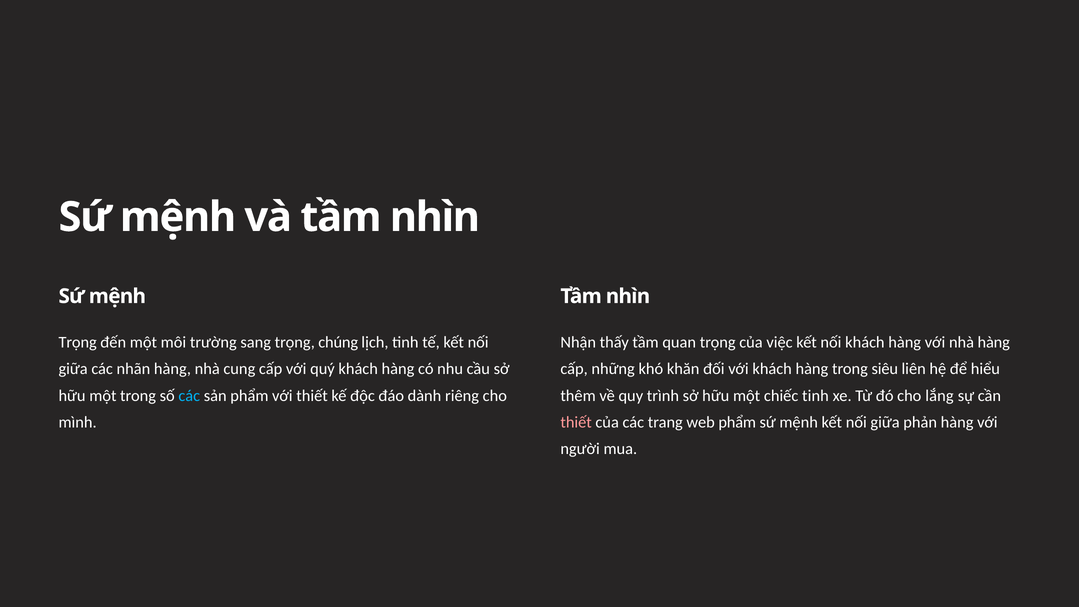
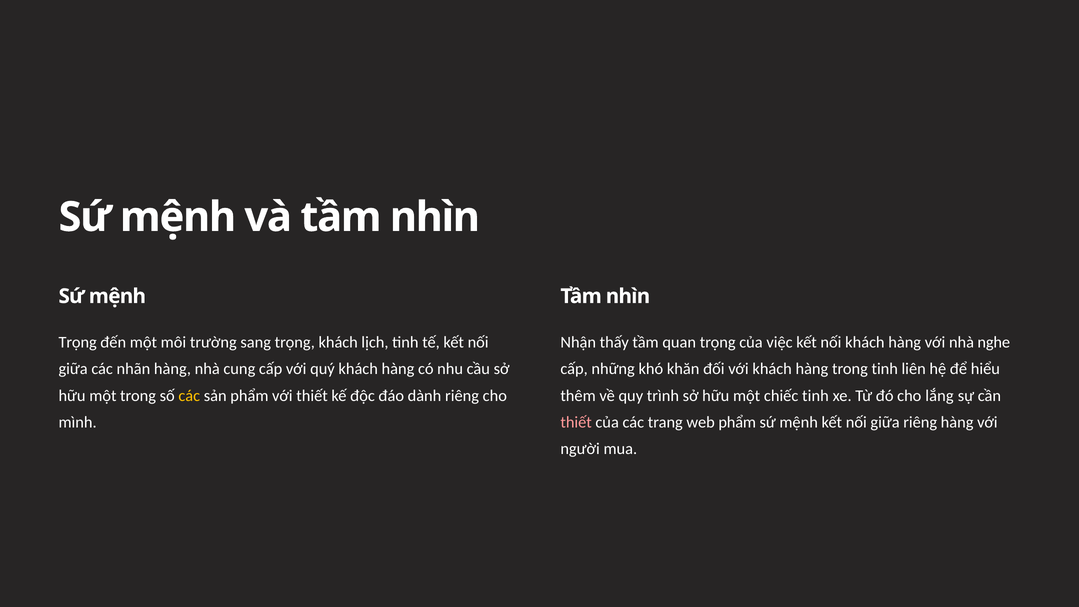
trọng chúng: chúng -> khách (338, 342)
nhà hàng: hàng -> nghe (994, 342)
trong siêu: siêu -> tinh (885, 369)
các colour: light blue -> yellow (189, 396)
giữa phản: phản -> riêng (920, 422)
